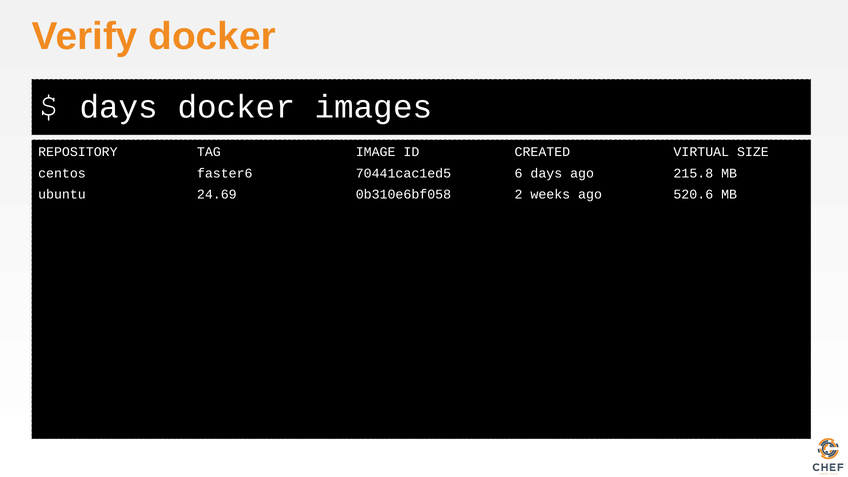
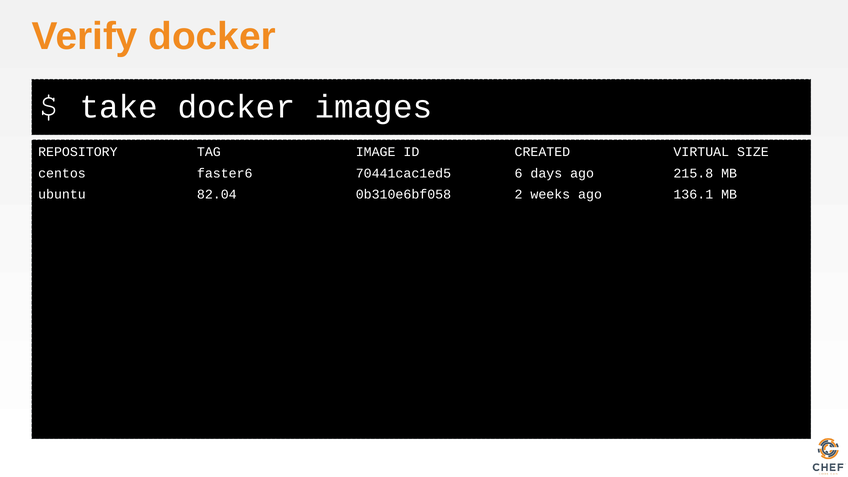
days: days -> take (119, 107)
24.69: 24.69 -> 82.04 (217, 194)
520.6: 520.6 -> 136.1 (693, 194)
